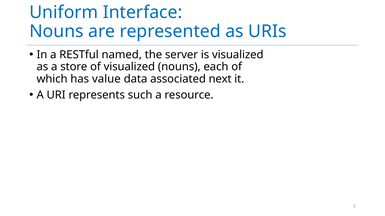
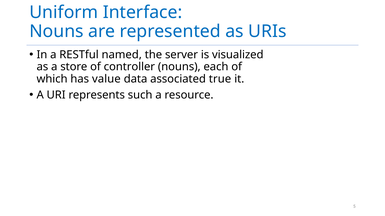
of visualized: visualized -> controller (129, 67)
next: next -> true (220, 79)
